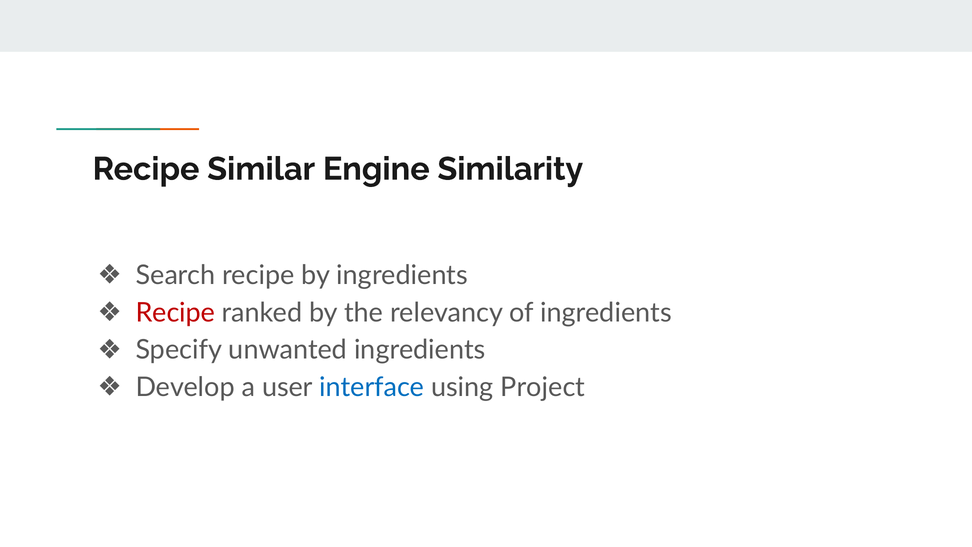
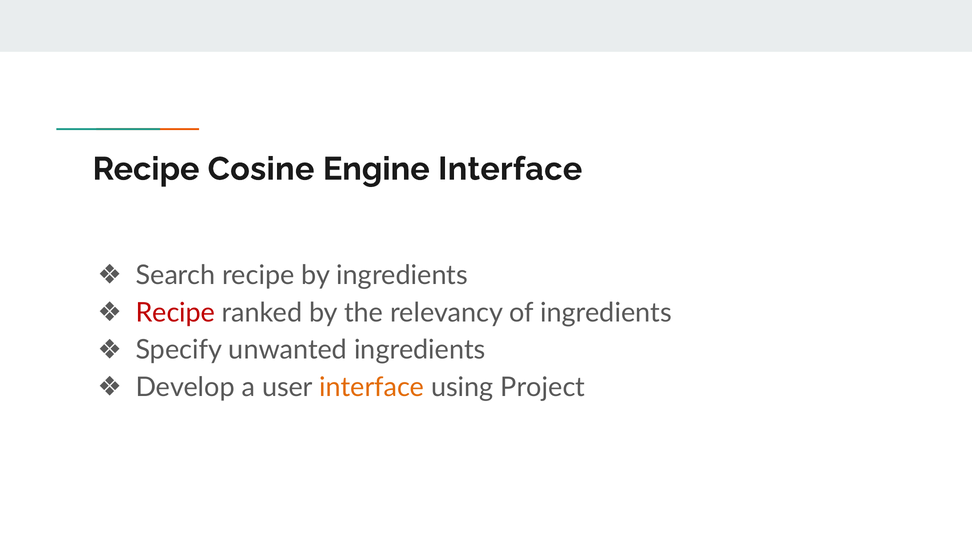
Similar: Similar -> Cosine (261, 169)
Engine Similarity: Similarity -> Interface (510, 169)
interface colour: blue -> orange (372, 387)
